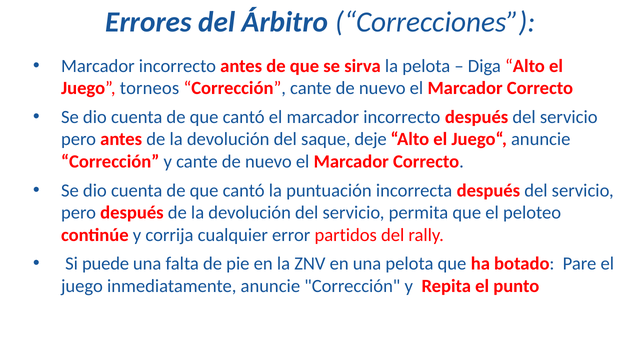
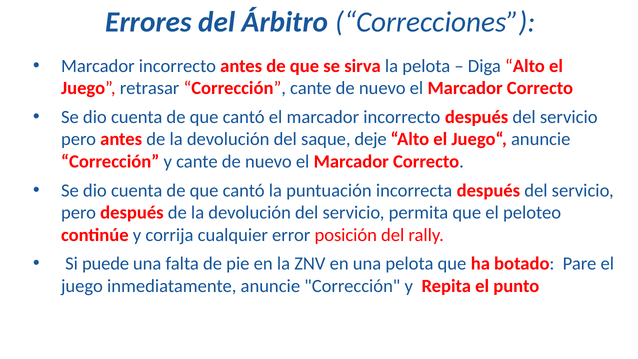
torneos: torneos -> retrasar (150, 88)
partidos: partidos -> posición (346, 235)
